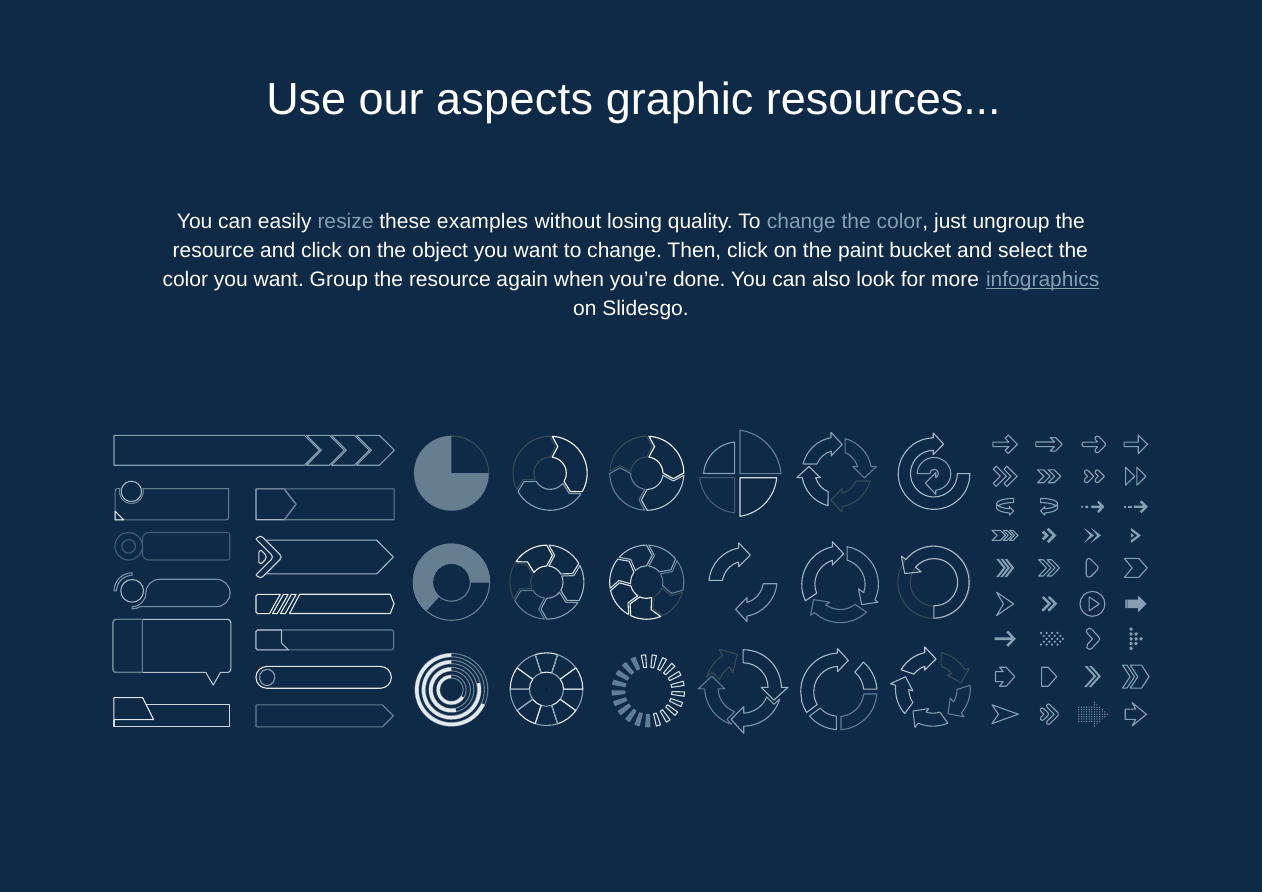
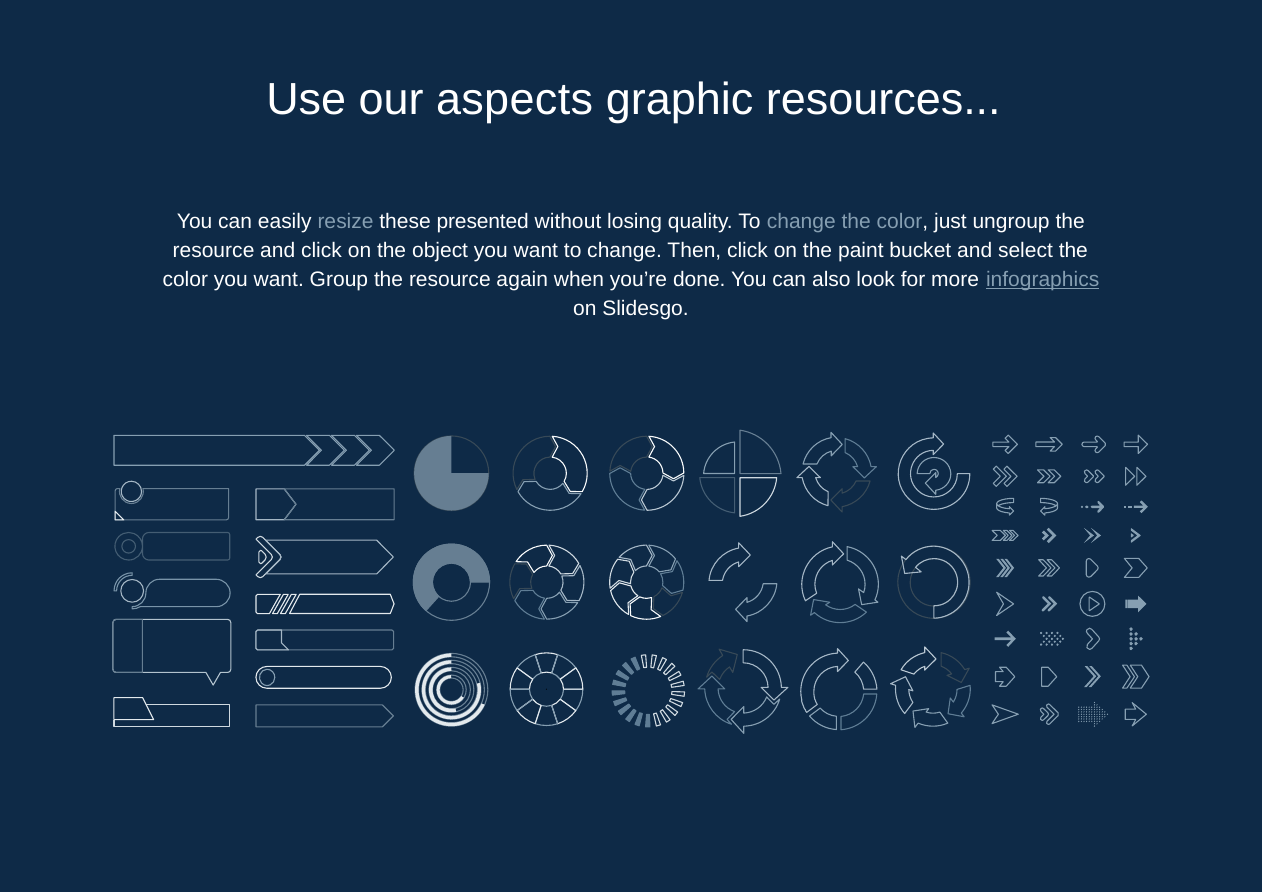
examples: examples -> presented (483, 222)
